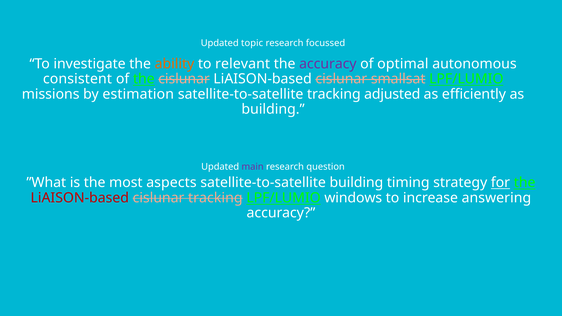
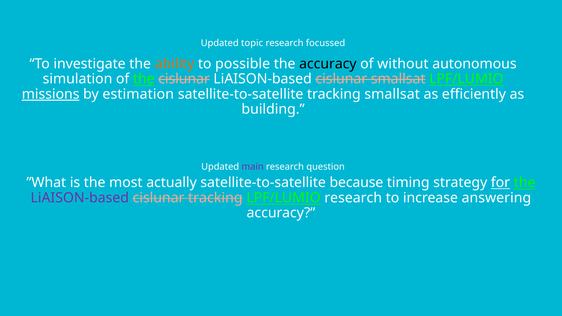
relevant: relevant -> possible (243, 64)
accuracy colour: purple -> black (328, 64)
optimal: optimal -> without (403, 64)
consistent: consistent -> simulation (78, 79)
missions underline: none -> present (51, 94)
tracking adjusted: adjusted -> smallsat (392, 94)
aspects: aspects -> actually (172, 183)
satellite-to-satellite building: building -> because (356, 183)
LiAISON-based colour: red -> purple (80, 198)
LPF/LUMIO windows: windows -> research (353, 198)
